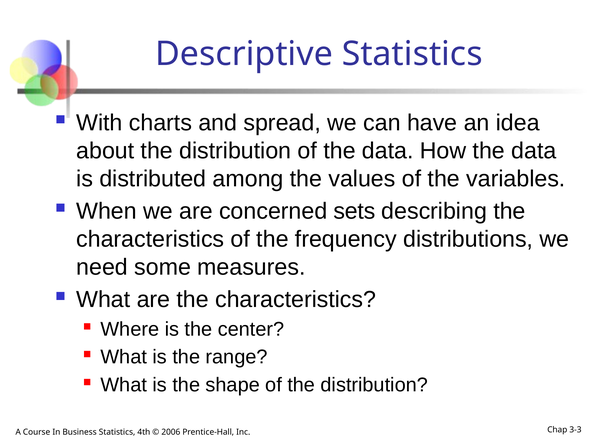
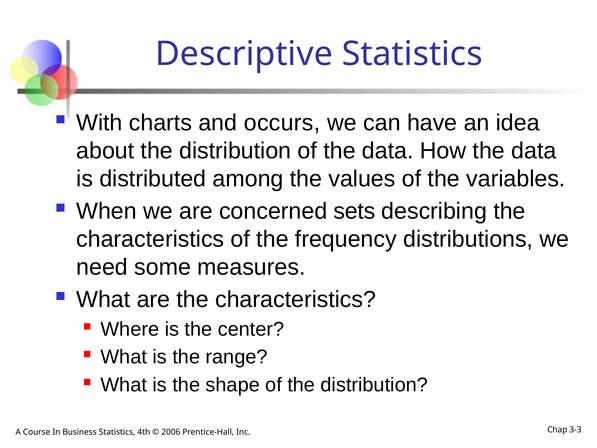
spread: spread -> occurs (282, 123)
